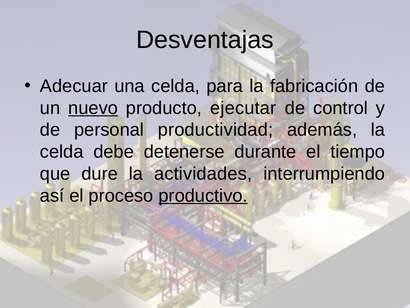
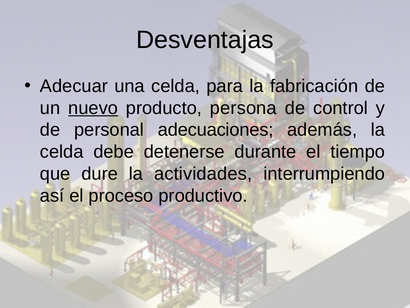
ejecutar: ejecutar -> persona (243, 108)
productividad: productividad -> adecuaciones (216, 130)
productivo underline: present -> none (203, 195)
